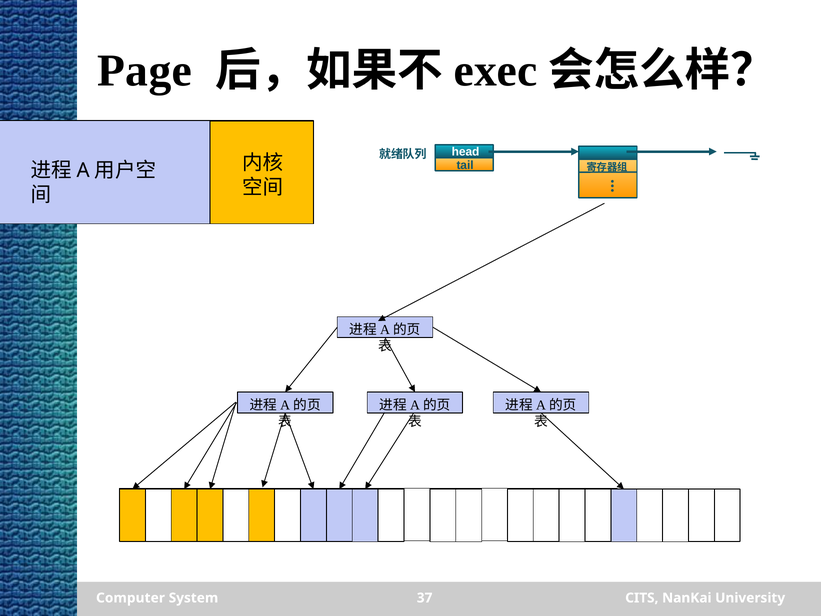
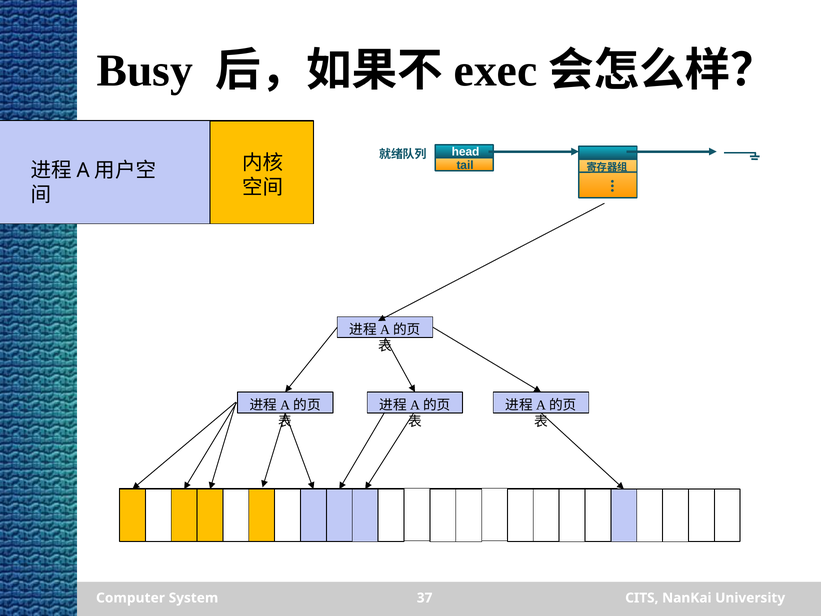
Page: Page -> Busy (145, 71)
